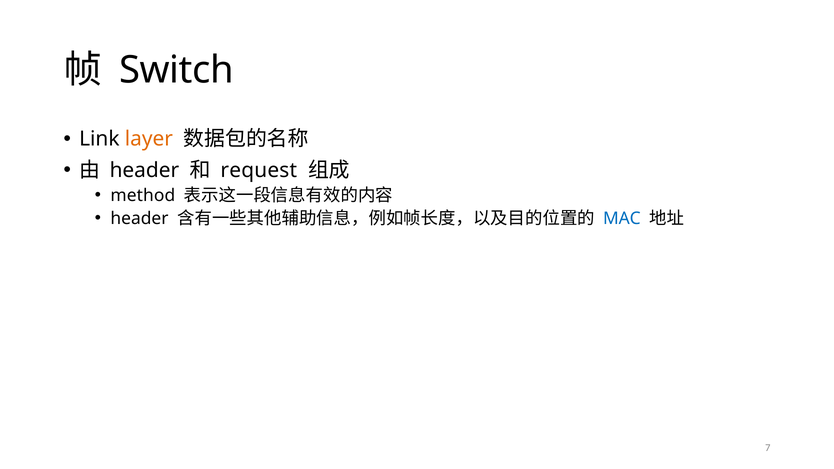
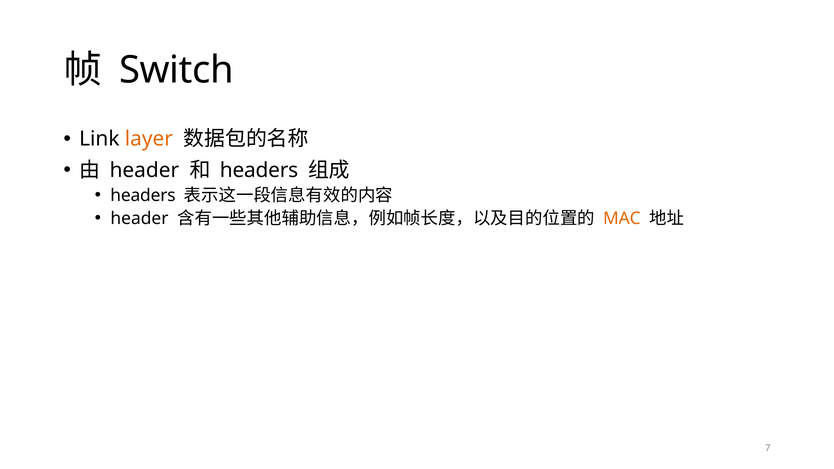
request: request -> headers (259, 170)
method: method -> headers (143, 195)
MAC colour: blue -> orange (622, 218)
